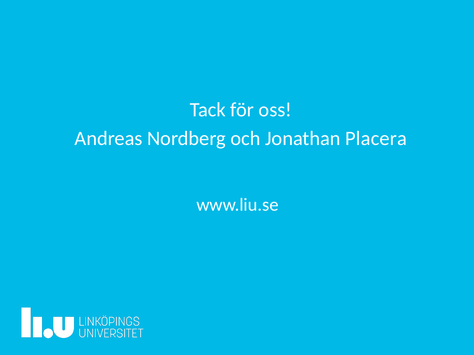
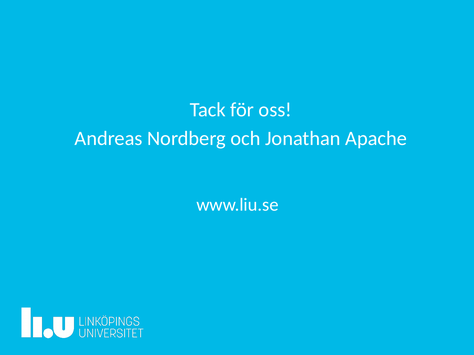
Placera: Placera -> Apache (376, 139)
